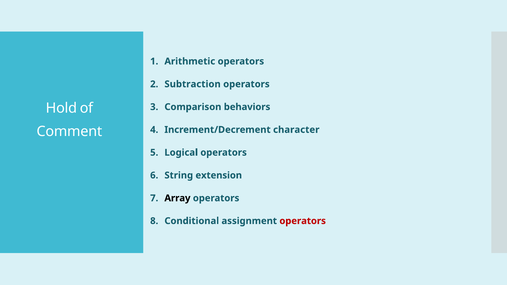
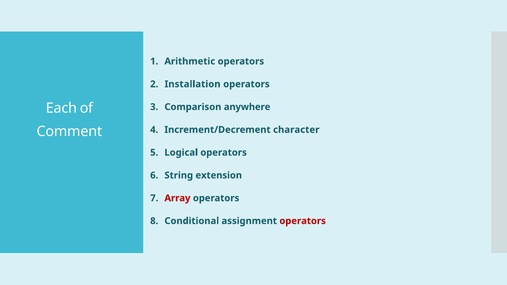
Subtraction: Subtraction -> Installation (193, 84)
Hold: Hold -> Each (61, 108)
behaviors: behaviors -> anywhere (247, 107)
Array colour: black -> red (177, 198)
